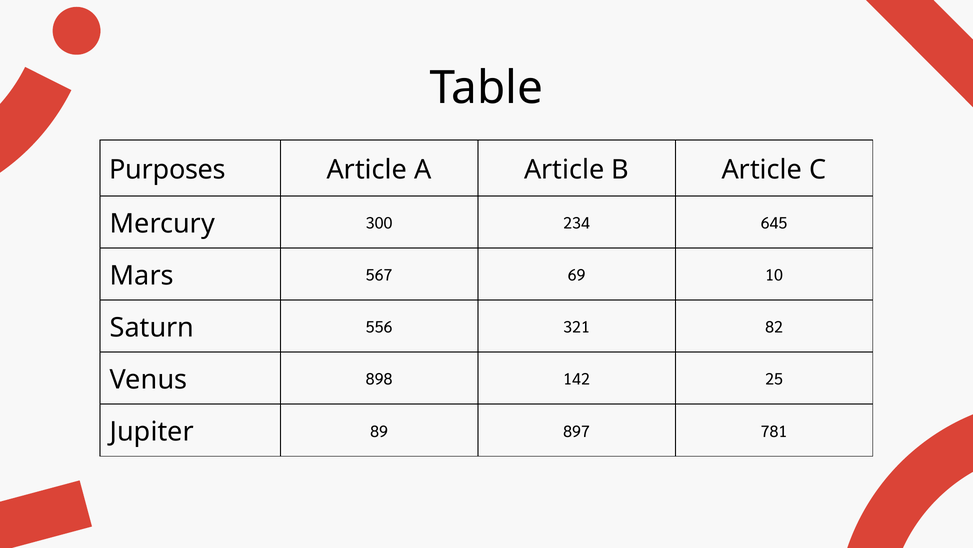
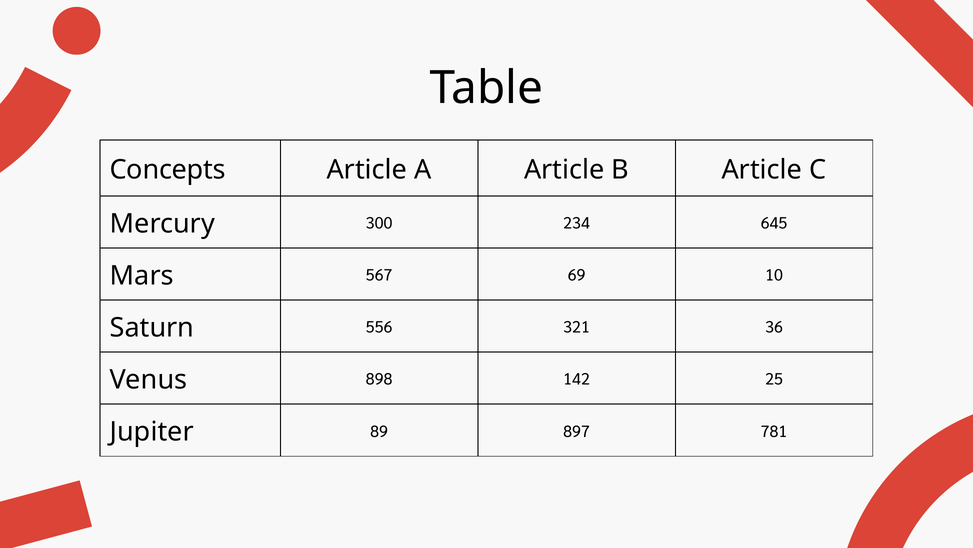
Purposes: Purposes -> Concepts (168, 169)
82: 82 -> 36 (774, 327)
